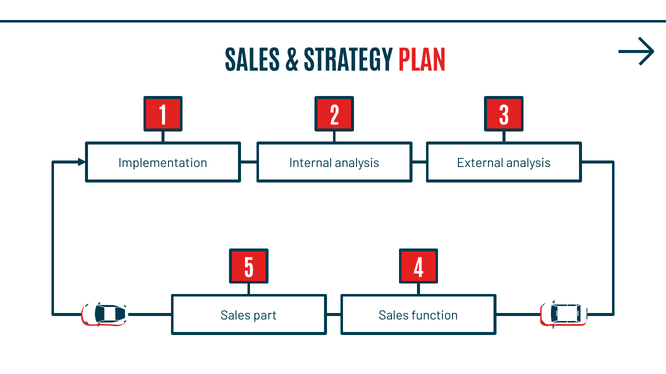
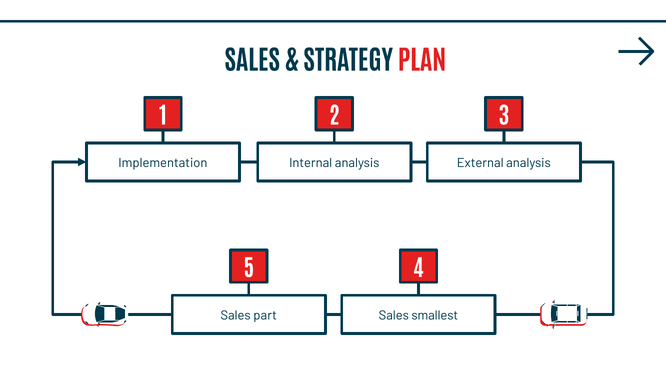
function: function -> smallest (435, 316)
